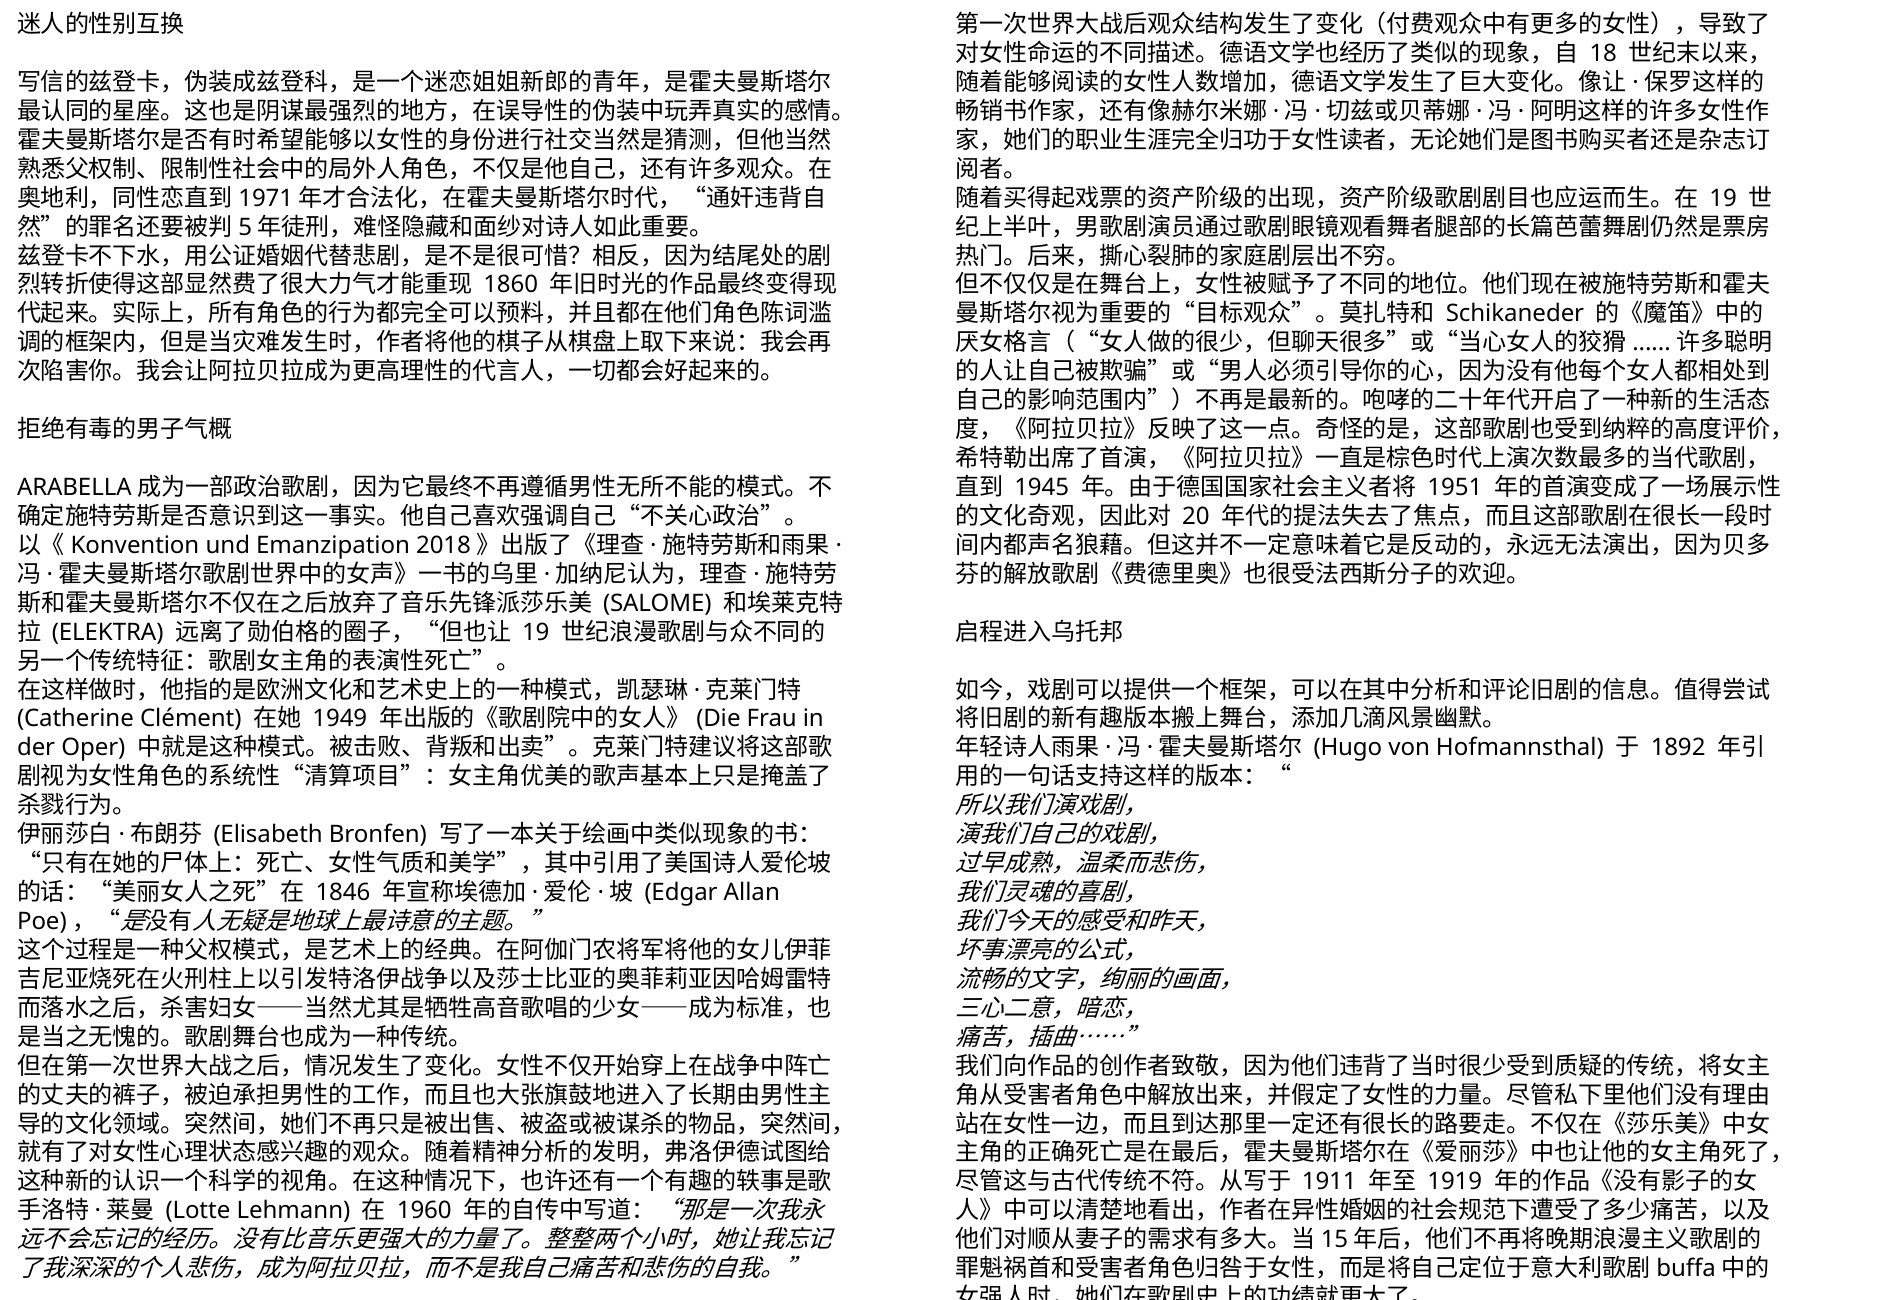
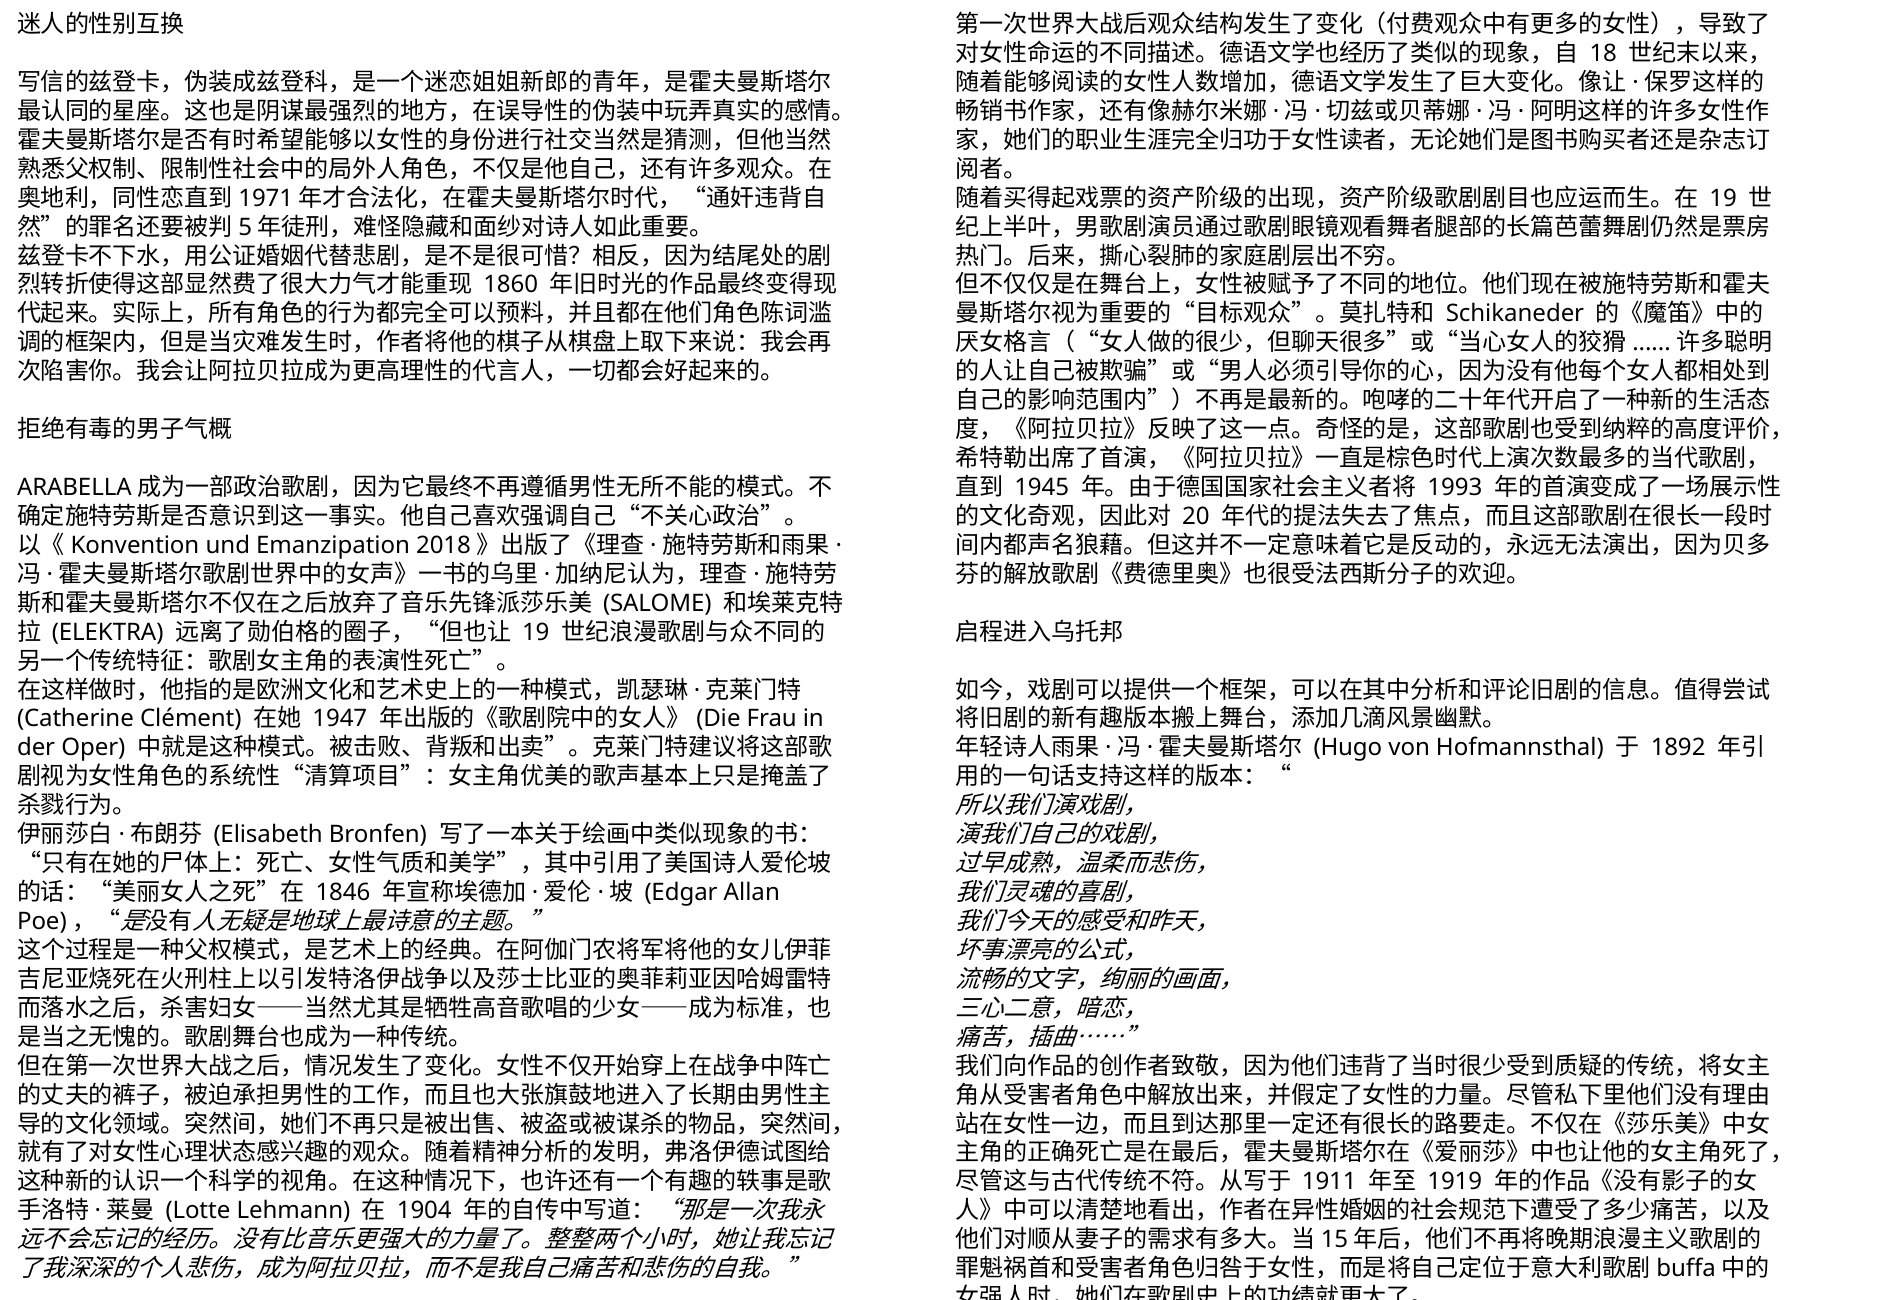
1951: 1951 -> 1993 (1455, 487)
1949: 1949 -> 1947 (340, 719)
1960: 1960 -> 1904 (424, 1210)
